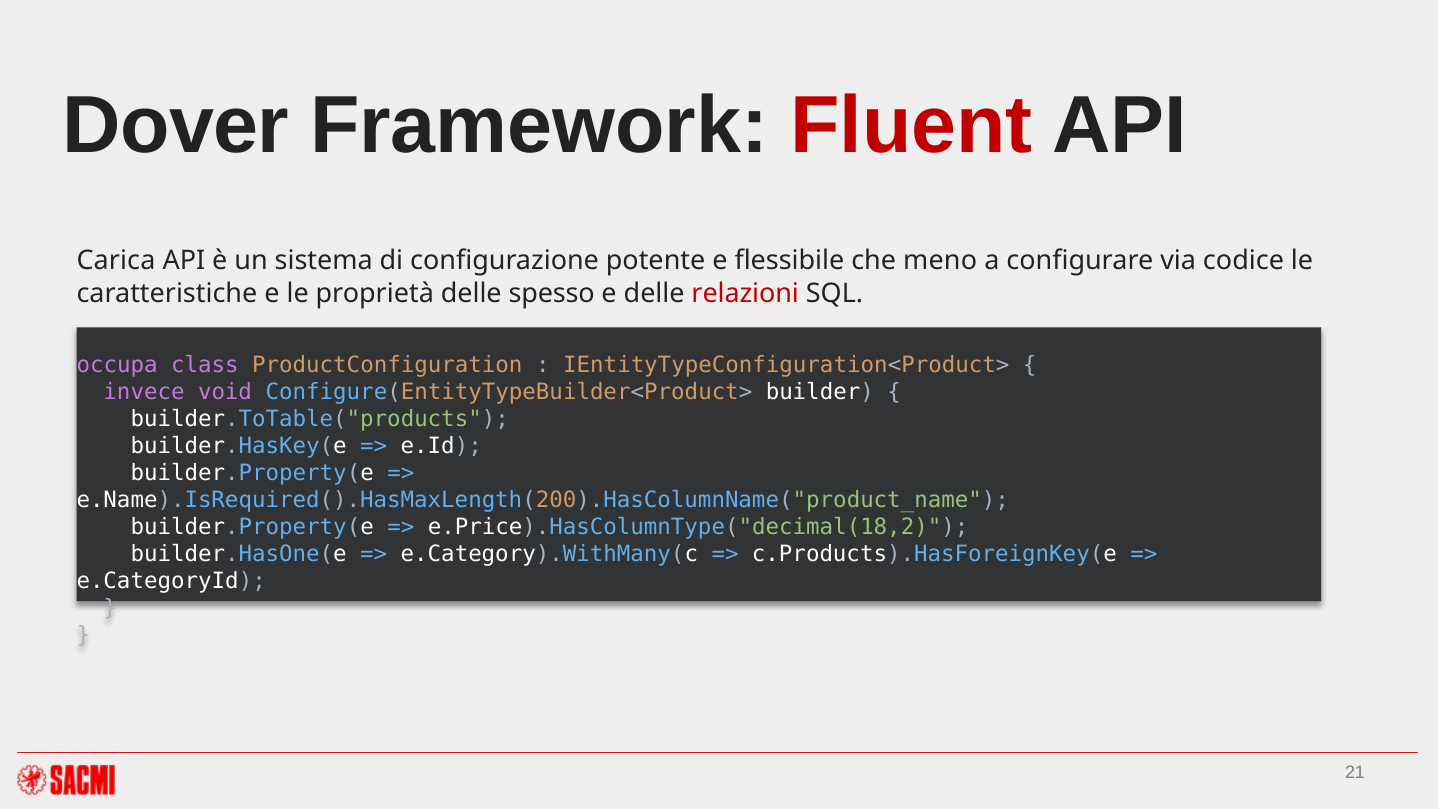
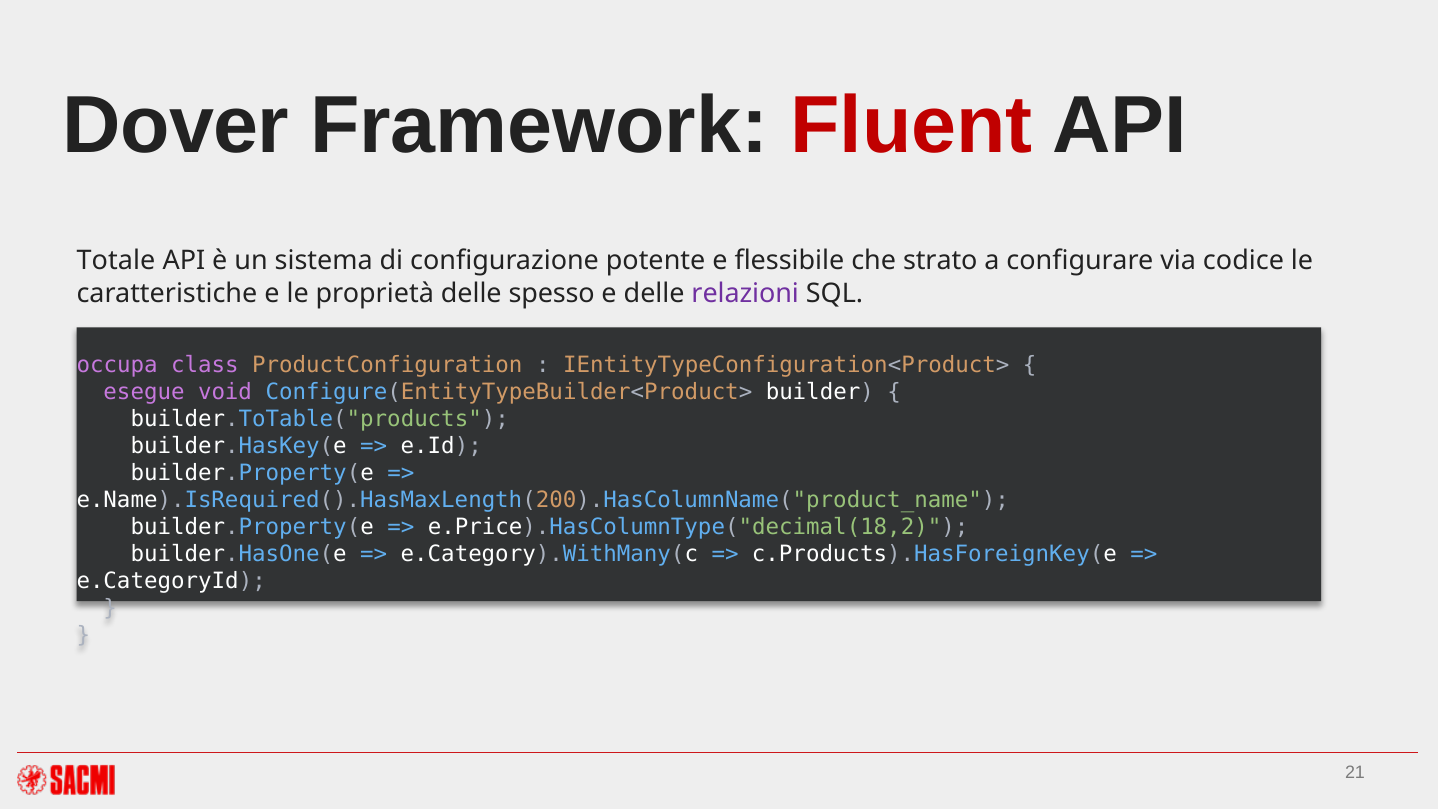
Carica: Carica -> Totale (116, 261)
meno: meno -> strato (940, 261)
relazioni colour: red -> purple (745, 293)
invece: invece -> esegue (144, 392)
